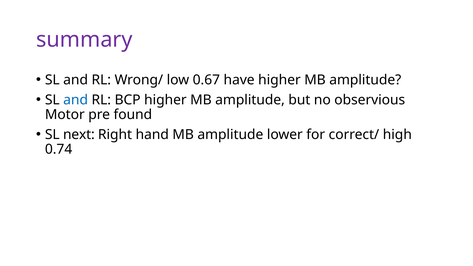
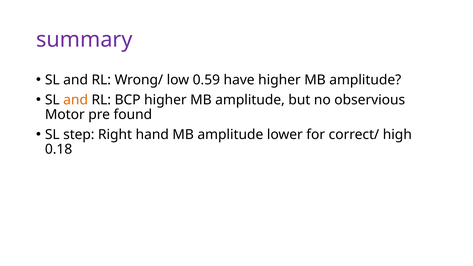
0.67: 0.67 -> 0.59 (206, 80)
and colour: blue -> orange (76, 100)
next: next -> step (79, 135)
0.74: 0.74 -> 0.18 (59, 149)
